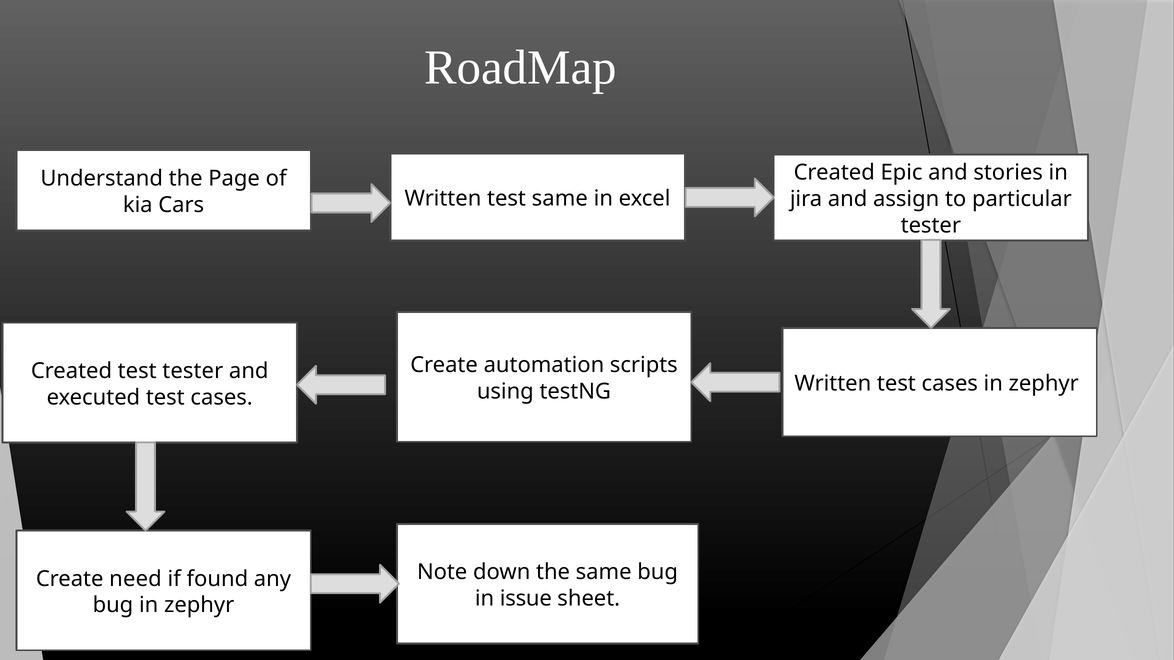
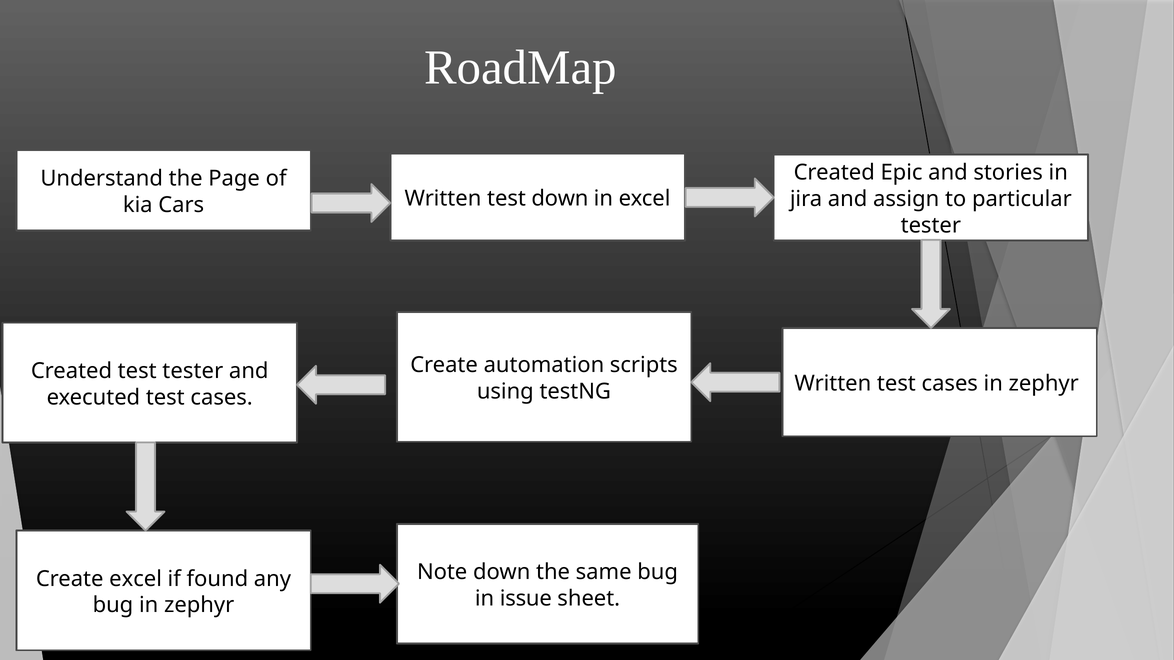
test same: same -> down (560, 199)
Create need: need -> excel (136, 579)
